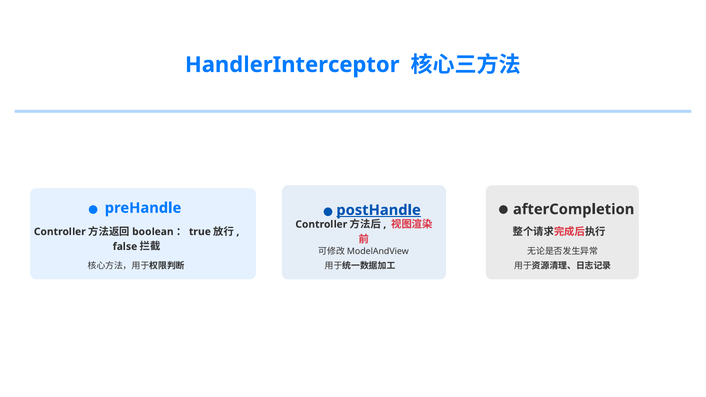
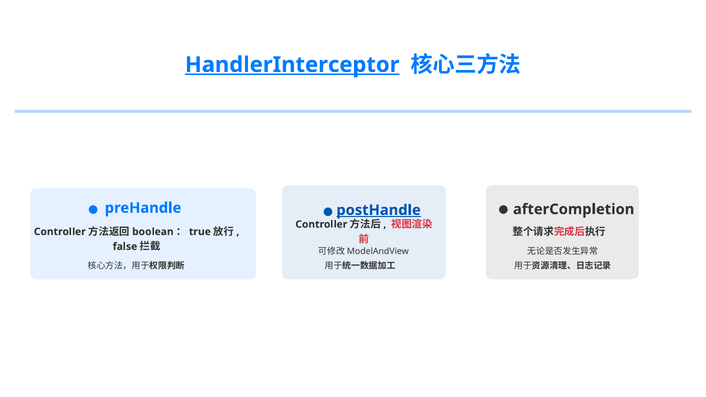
HandlerInterceptor underline: none -> present (292, 65)
